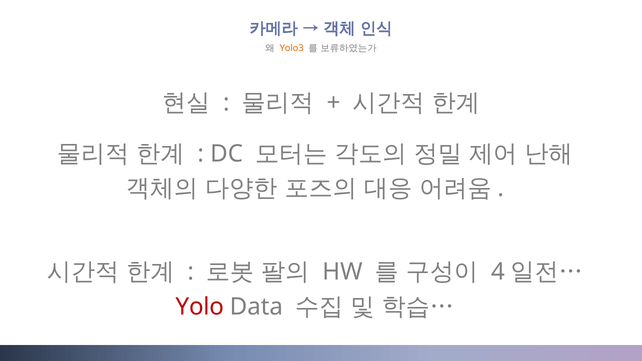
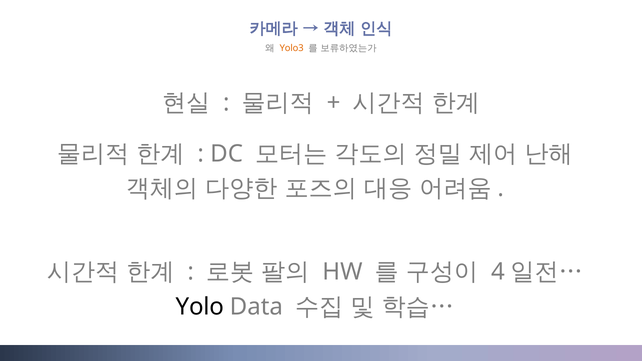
Yolo colour: red -> black (200, 307)
